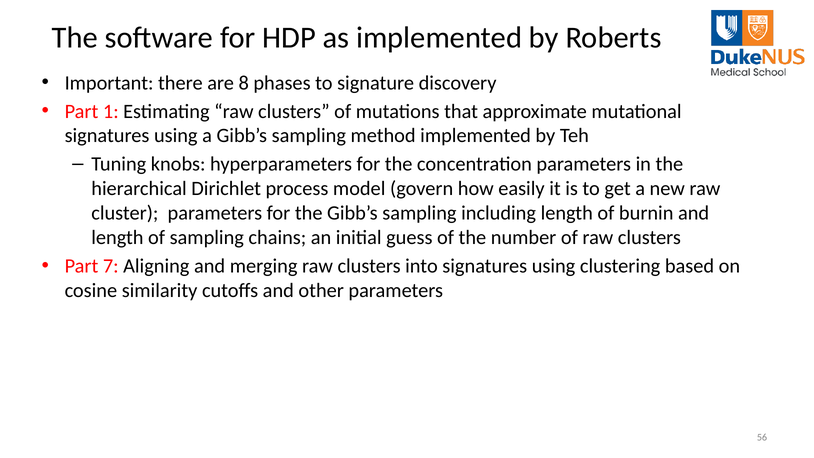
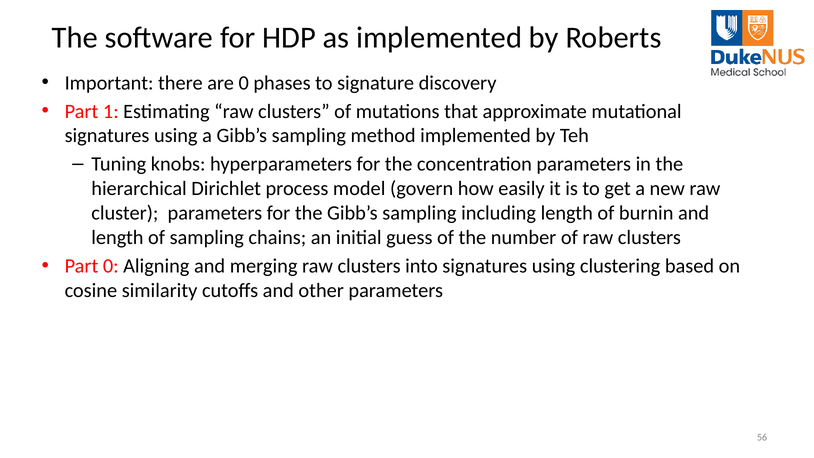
are 8: 8 -> 0 (244, 83)
Part 7: 7 -> 0 (111, 266)
